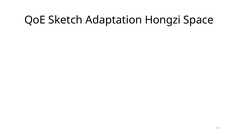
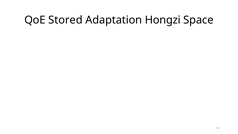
Sketch: Sketch -> Stored (65, 20)
